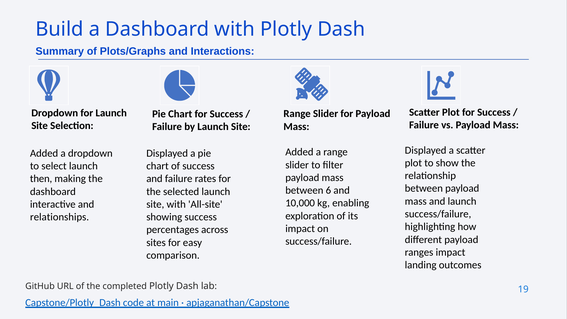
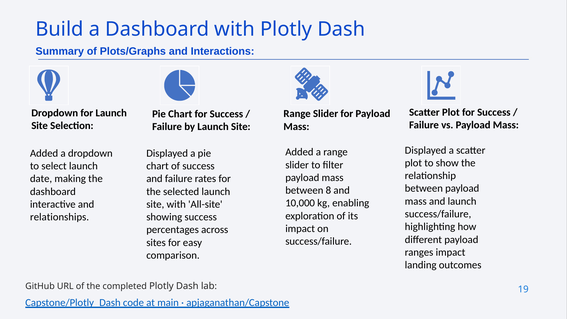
then: then -> date (41, 179)
6: 6 -> 8 (328, 190)
